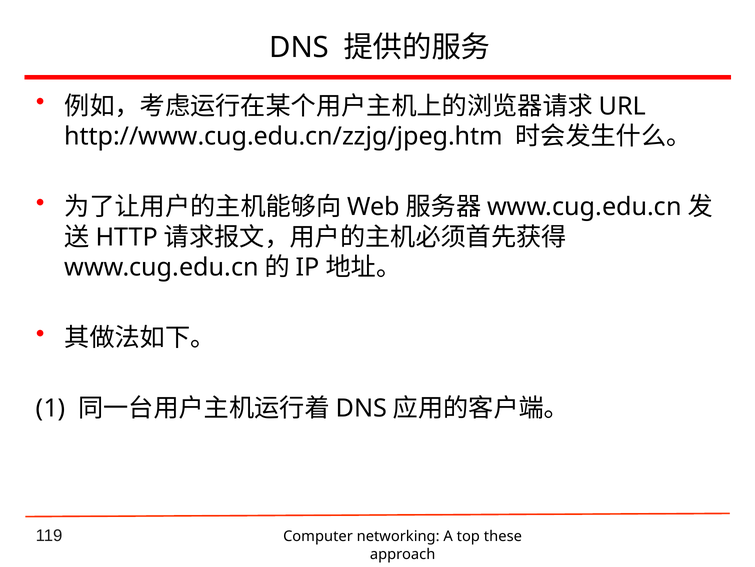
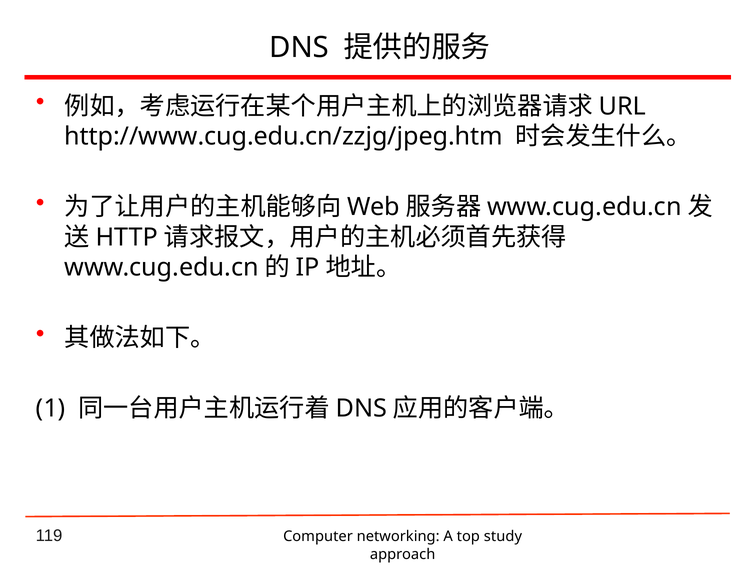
these: these -> study (503, 536)
